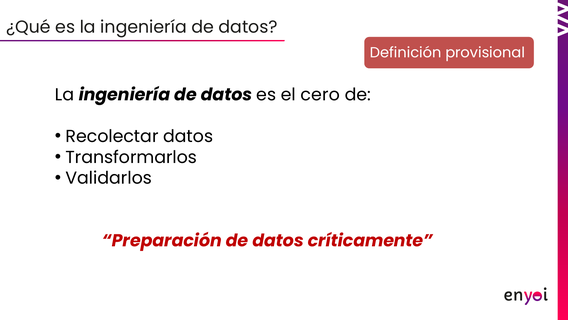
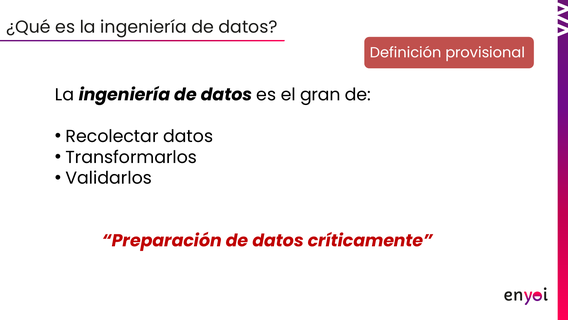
cero: cero -> gran (320, 95)
